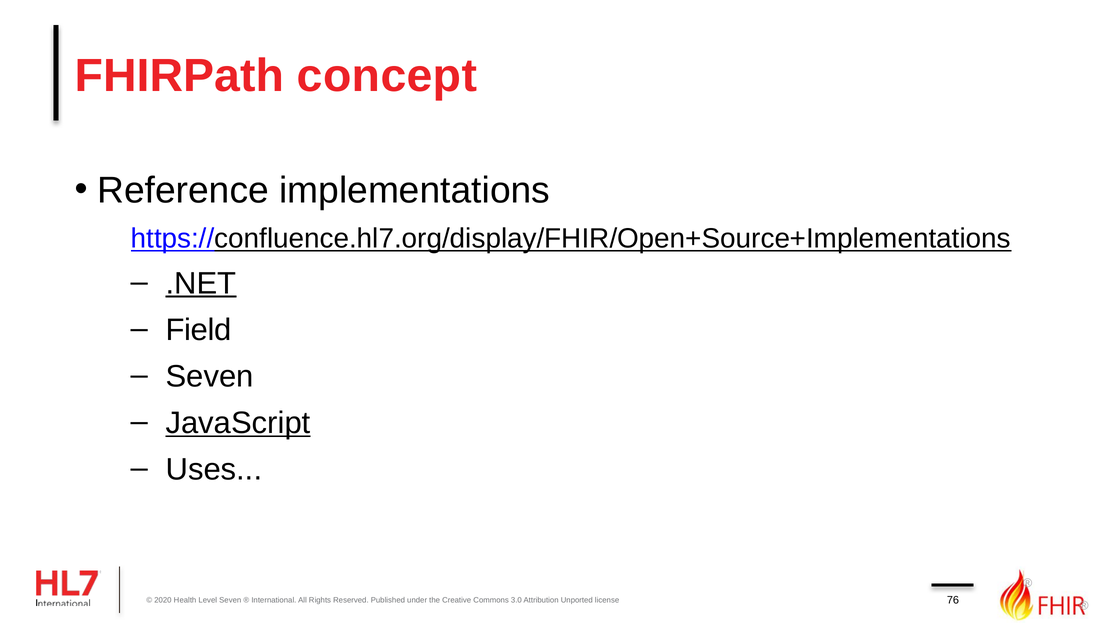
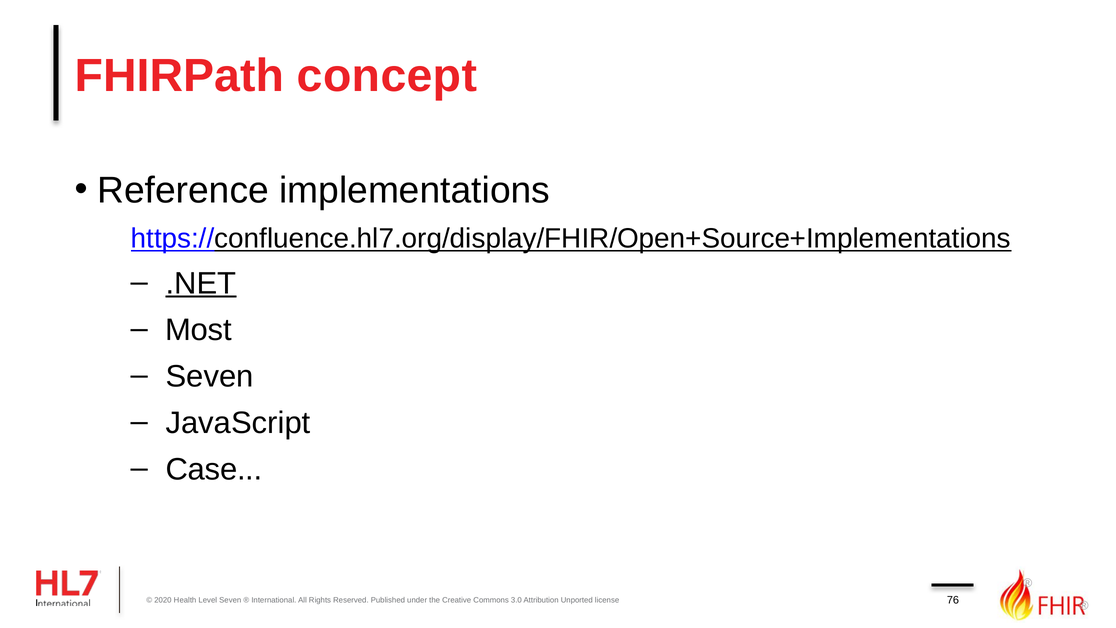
Field: Field -> Most (199, 330)
JavaScript underline: present -> none (238, 423)
Uses: Uses -> Case (214, 469)
